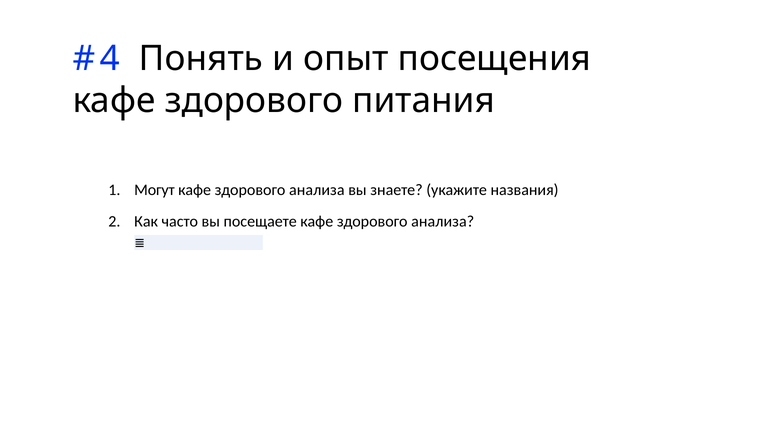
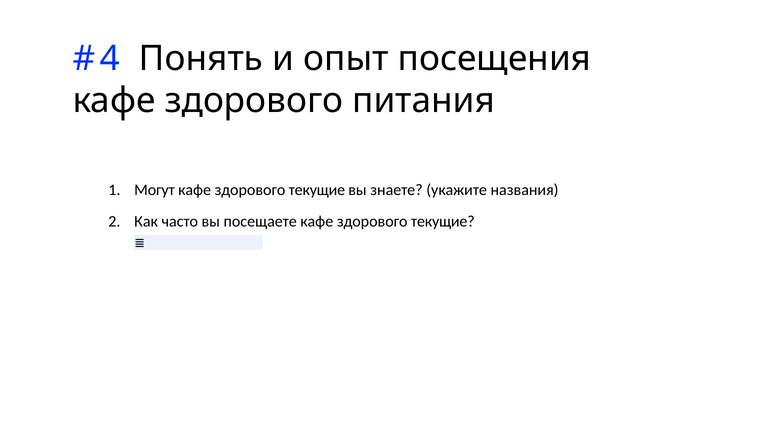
анализа: анализа -> текущие (317, 190)
посещаете кафе здорового анализа: анализа -> текущие (443, 221)
